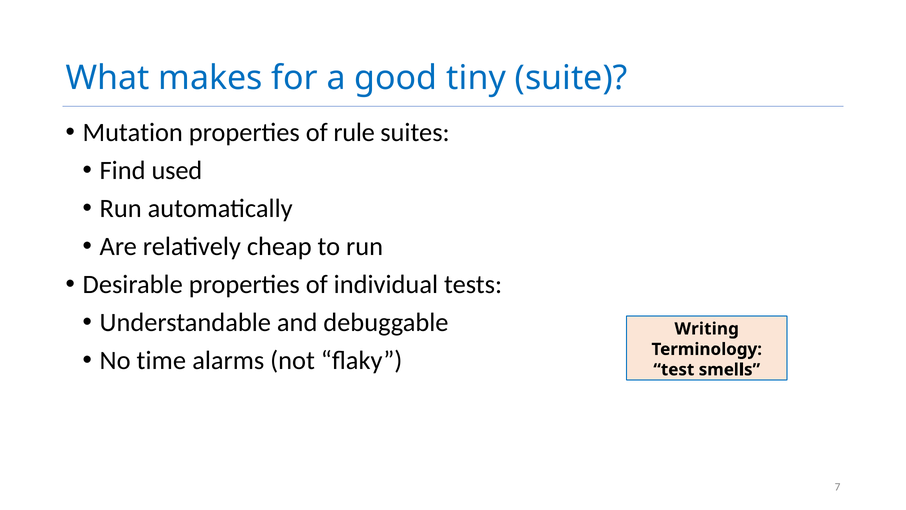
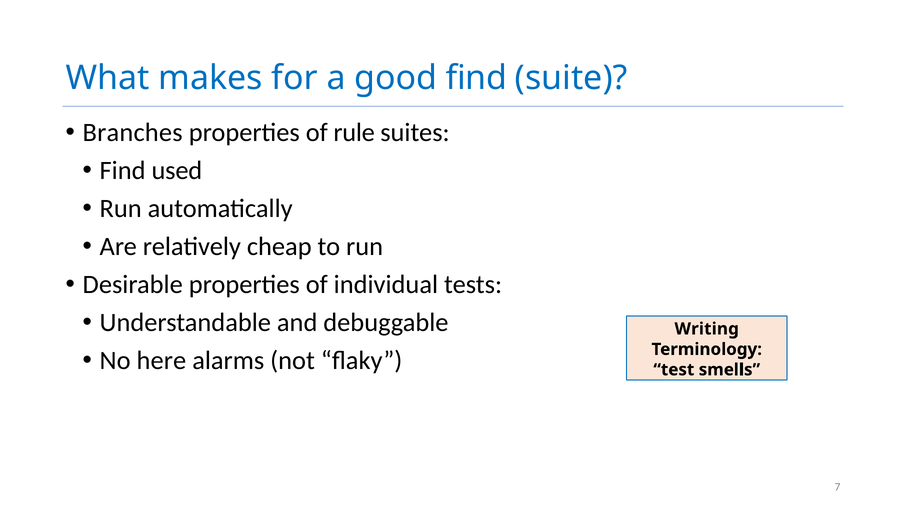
good tiny: tiny -> find (476, 78)
Mutation: Mutation -> Branches (133, 132)
time: time -> here (161, 360)
